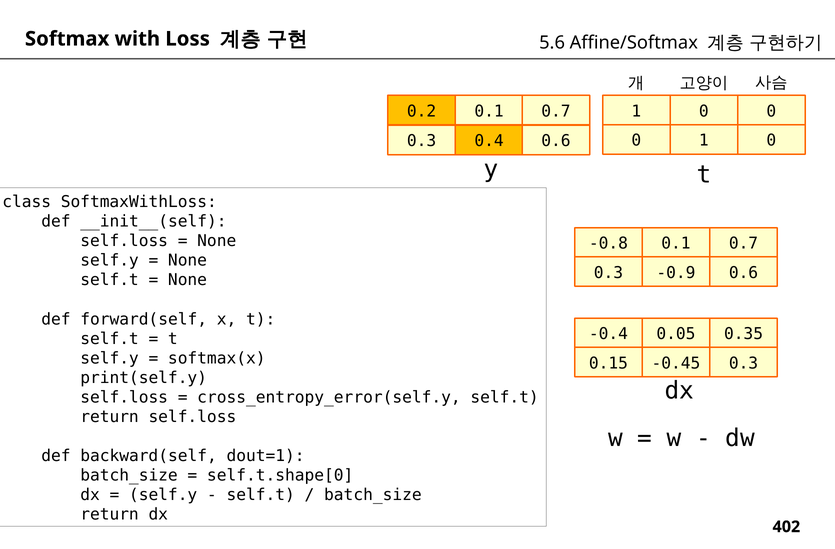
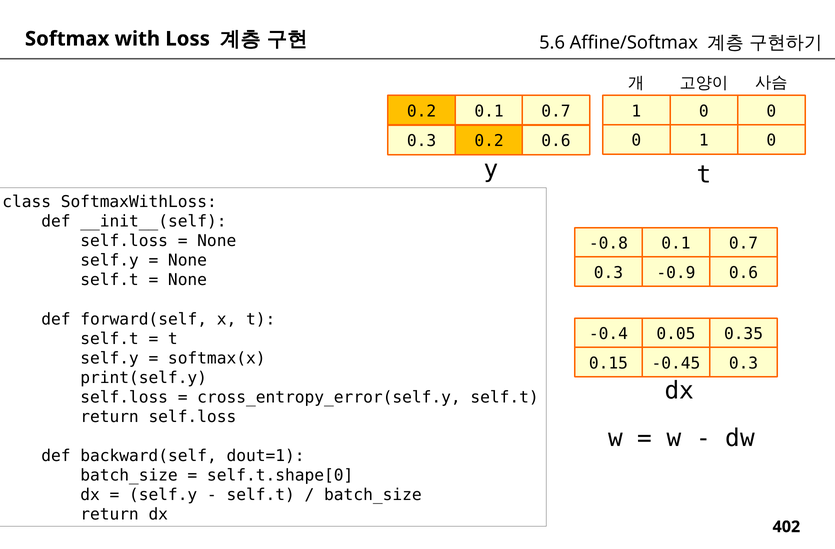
0.3 0.4: 0.4 -> 0.2 (489, 141)
